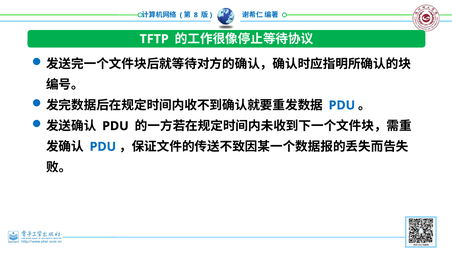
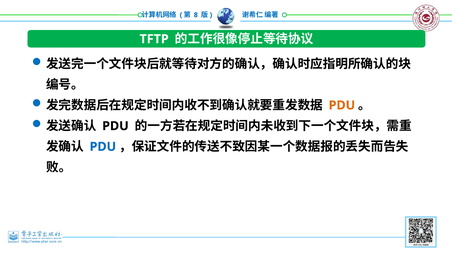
PDU colour: blue -> orange (342, 105)
